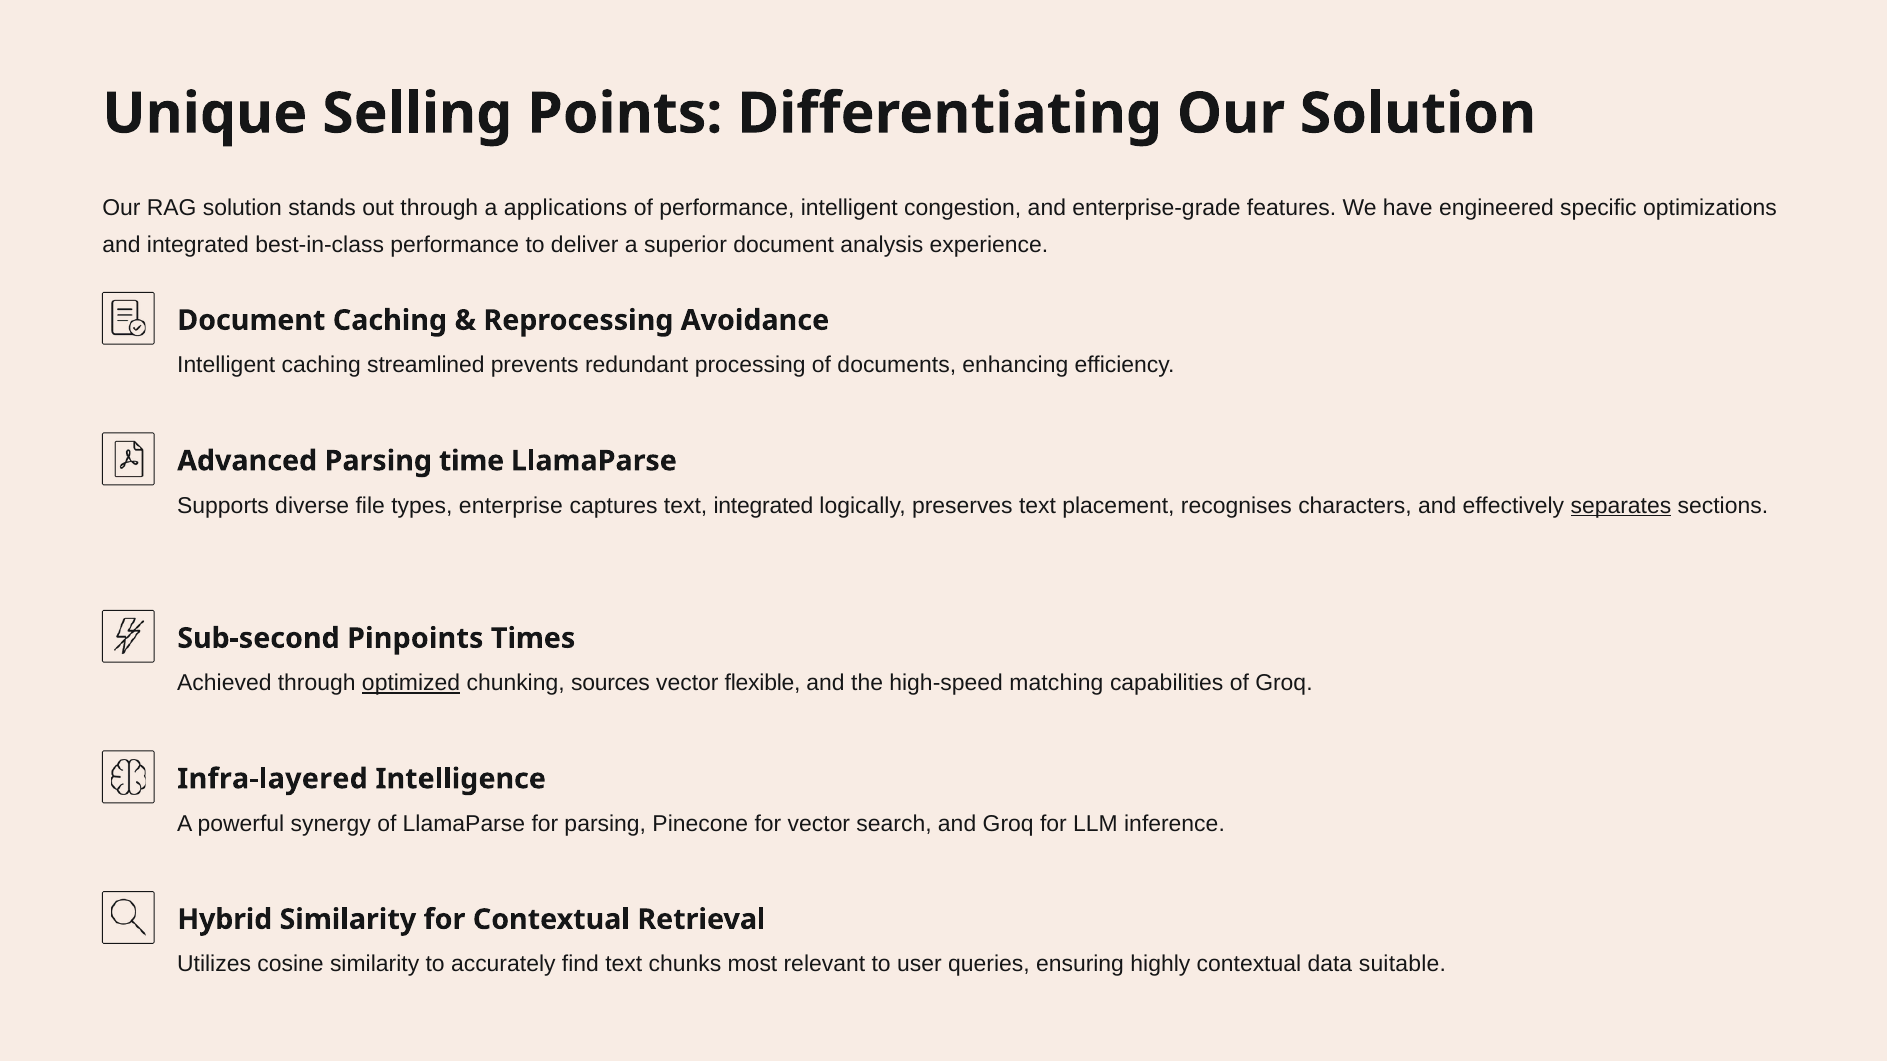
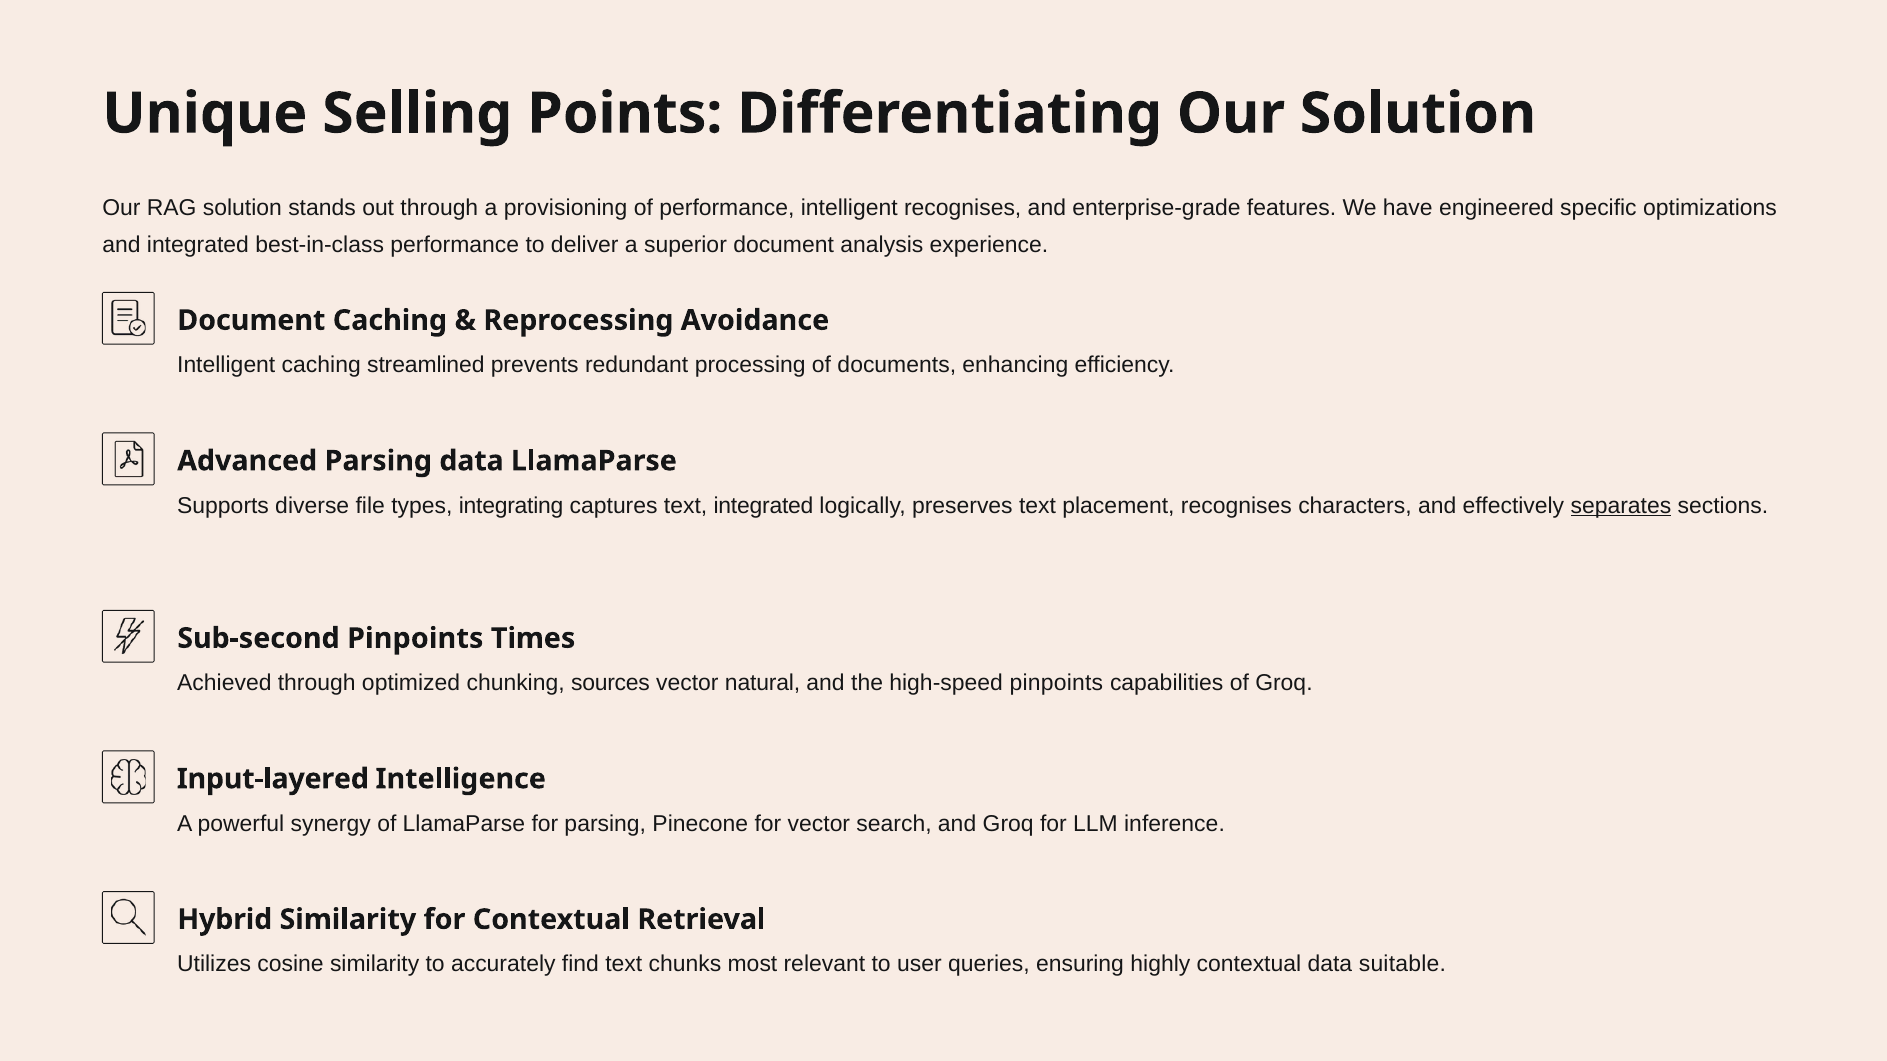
applications: applications -> provisioning (566, 208)
intelligent congestion: congestion -> recognises (963, 208)
Parsing time: time -> data (472, 461)
enterprise: enterprise -> integrating (511, 506)
optimized underline: present -> none (411, 683)
flexible: flexible -> natural (763, 683)
high-speed matching: matching -> pinpoints (1056, 683)
Infra-layered: Infra-layered -> Input-layered (273, 779)
